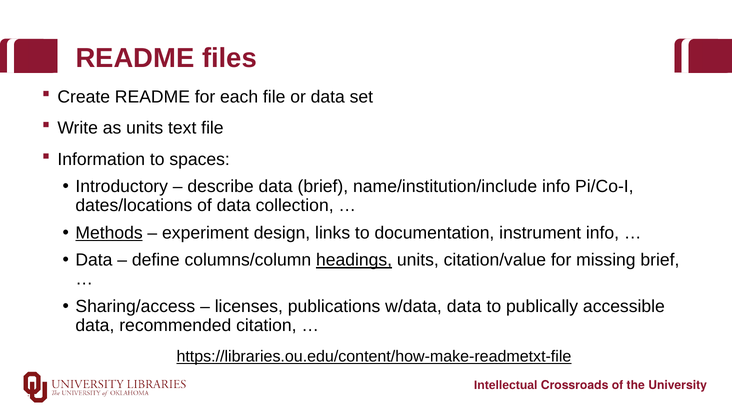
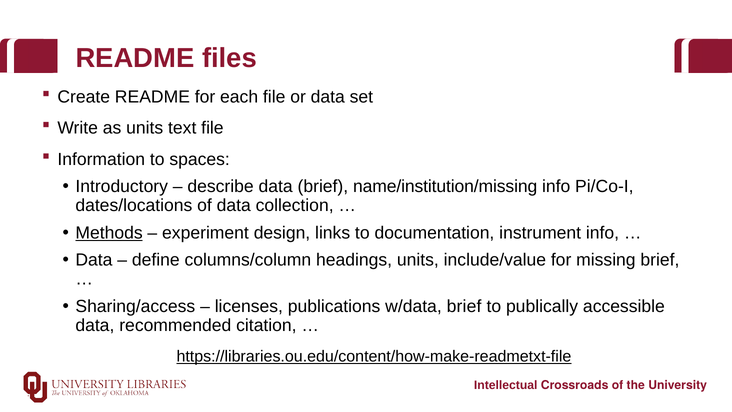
name/institution/include: name/institution/include -> name/institution/missing (445, 186)
headings underline: present -> none (354, 260)
citation/value: citation/value -> include/value (495, 260)
w/data data: data -> brief (464, 306)
